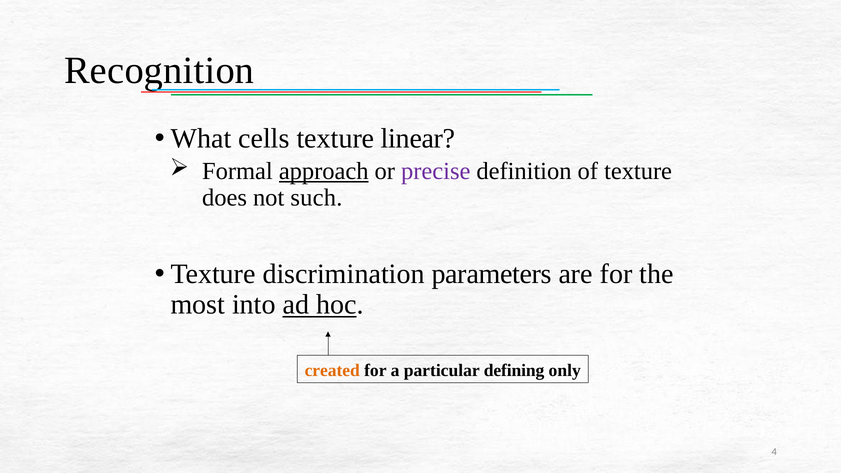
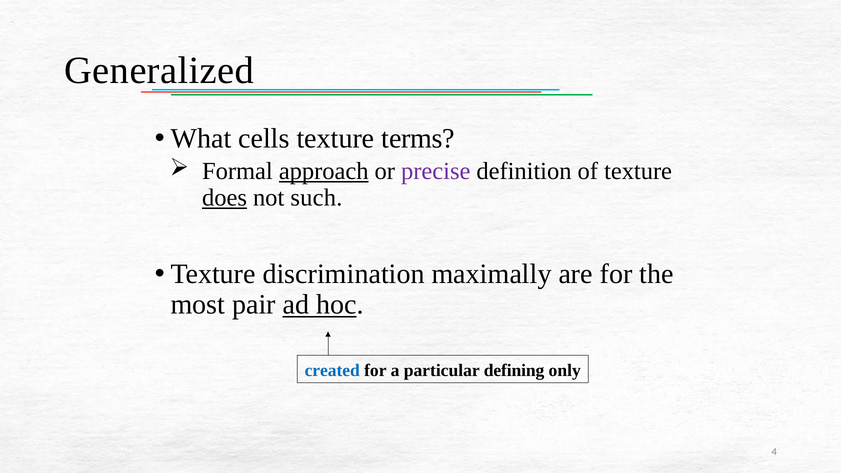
Recognition: Recognition -> Generalized (159, 71)
linear: linear -> terms (418, 139)
does underline: none -> present (225, 198)
parameters: parameters -> maximally (492, 274)
into: into -> pair (254, 304)
created colour: orange -> blue (332, 370)
